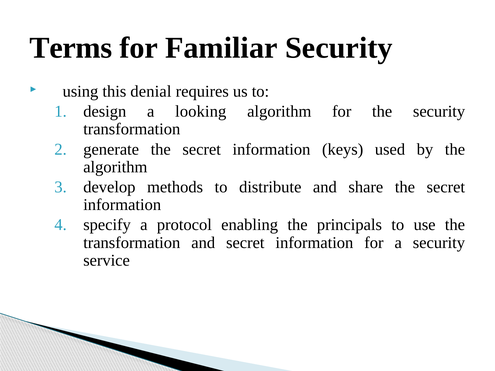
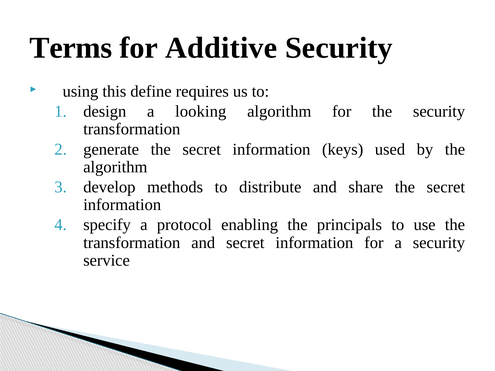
Familiar: Familiar -> Additive (221, 48)
denial: denial -> define (151, 91)
